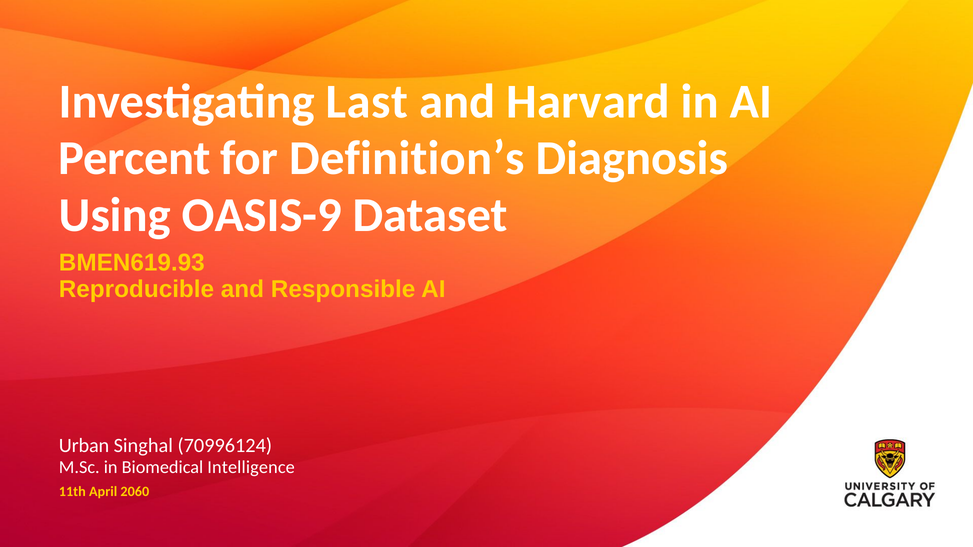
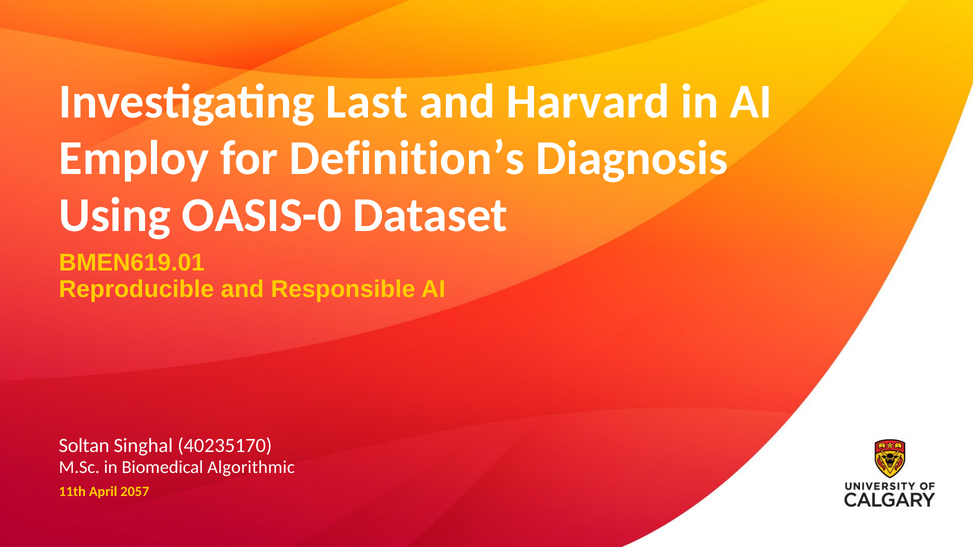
Percent: Percent -> Employ (134, 158)
OASIS-9: OASIS-9 -> OASIS-0 (262, 215)
BMEN619.93: BMEN619.93 -> BMEN619.01 (132, 263)
Urban: Urban -> Soltan (84, 446)
70996124: 70996124 -> 40235170 (225, 446)
Intelligence: Intelligence -> Algorithmic (251, 467)
2060: 2060 -> 2057 (135, 492)
